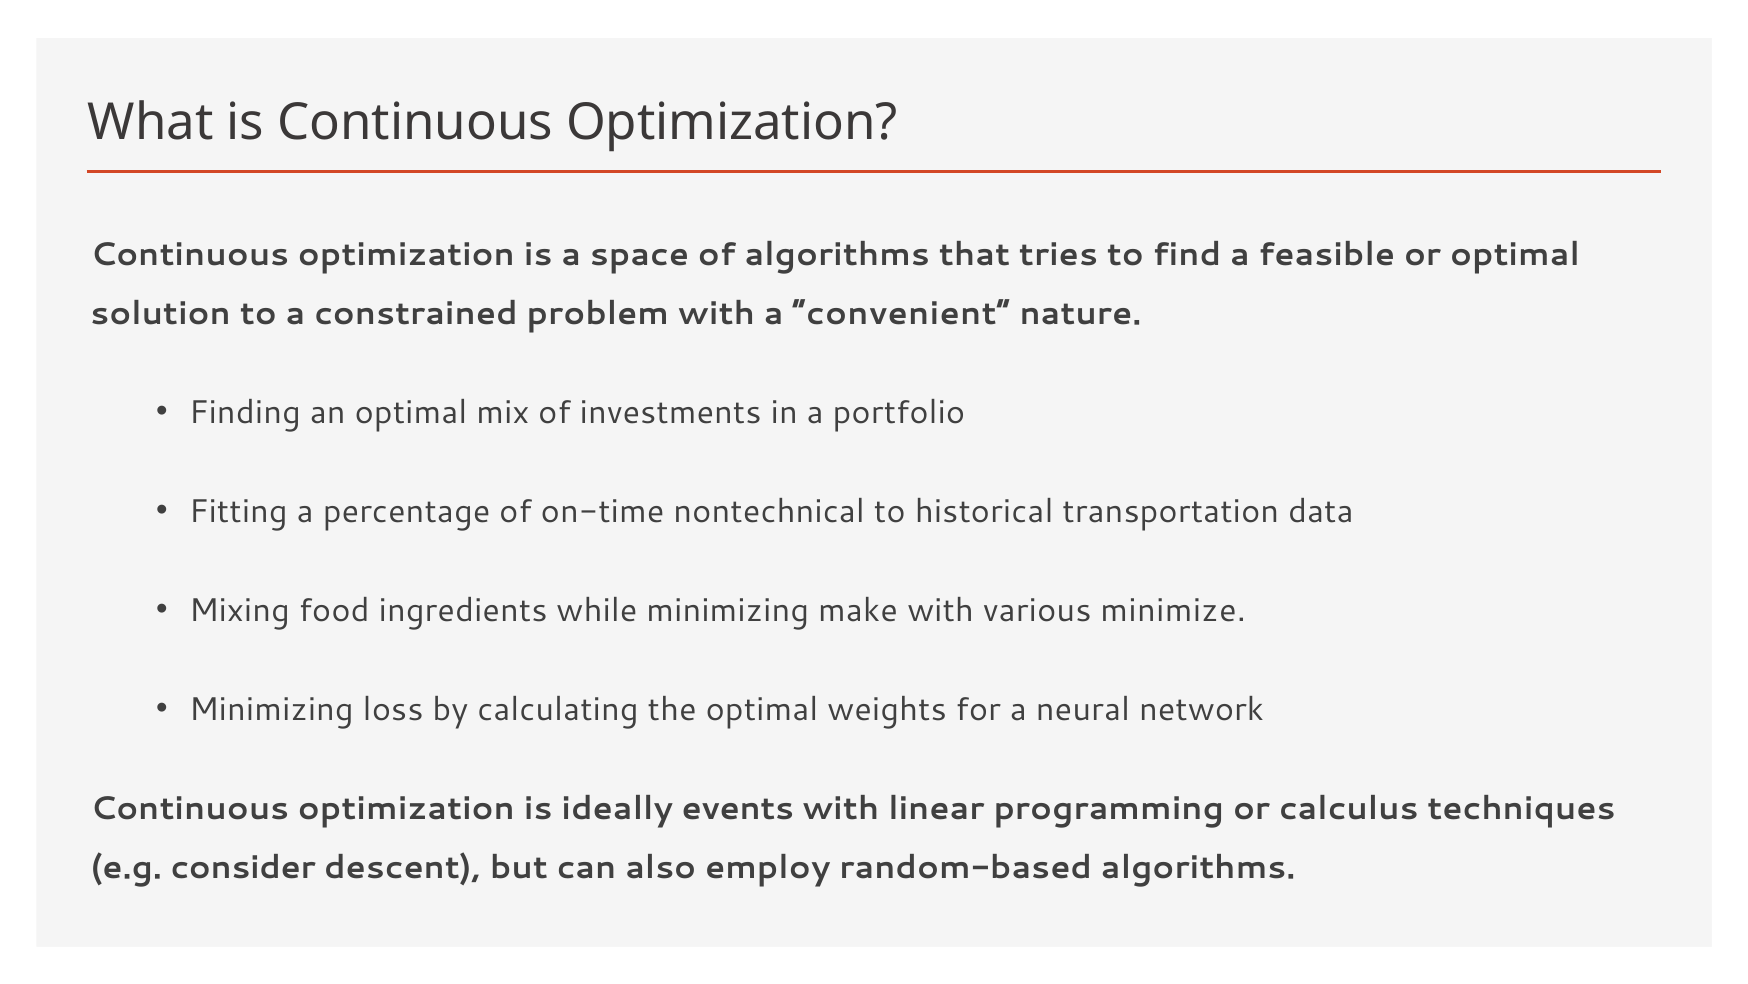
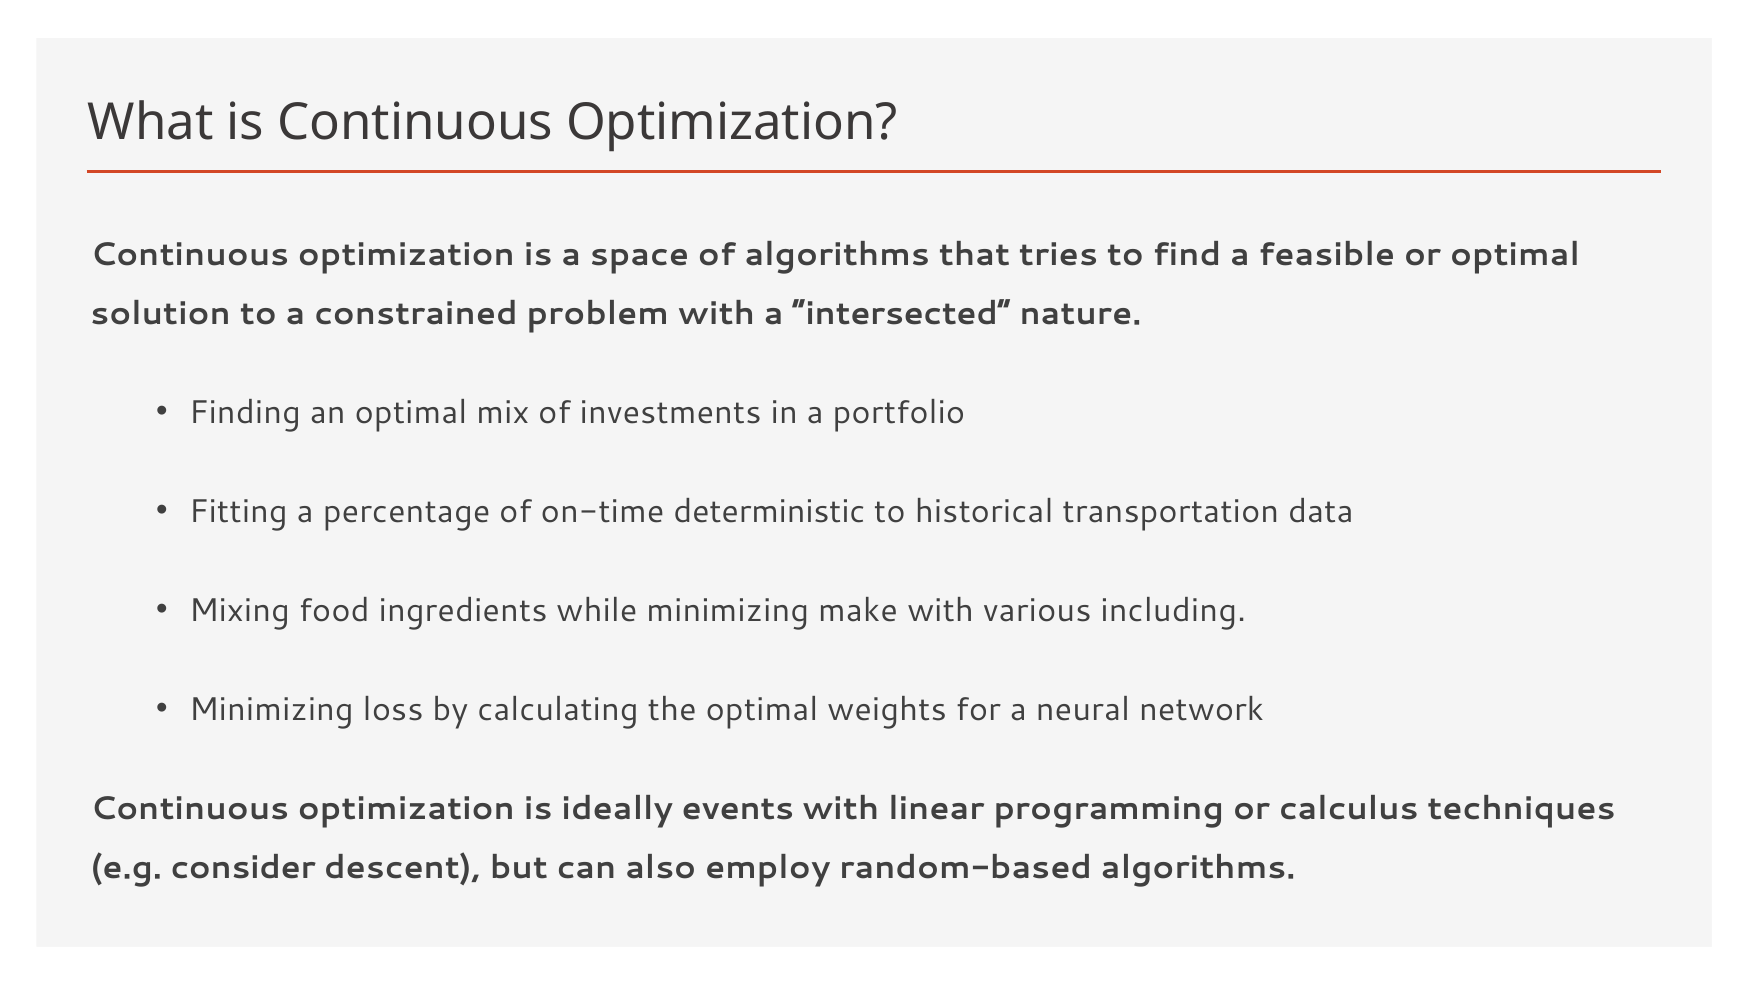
convenient: convenient -> intersected (902, 313)
nontechnical: nontechnical -> deterministic (769, 511)
minimize: minimize -> including (1173, 610)
